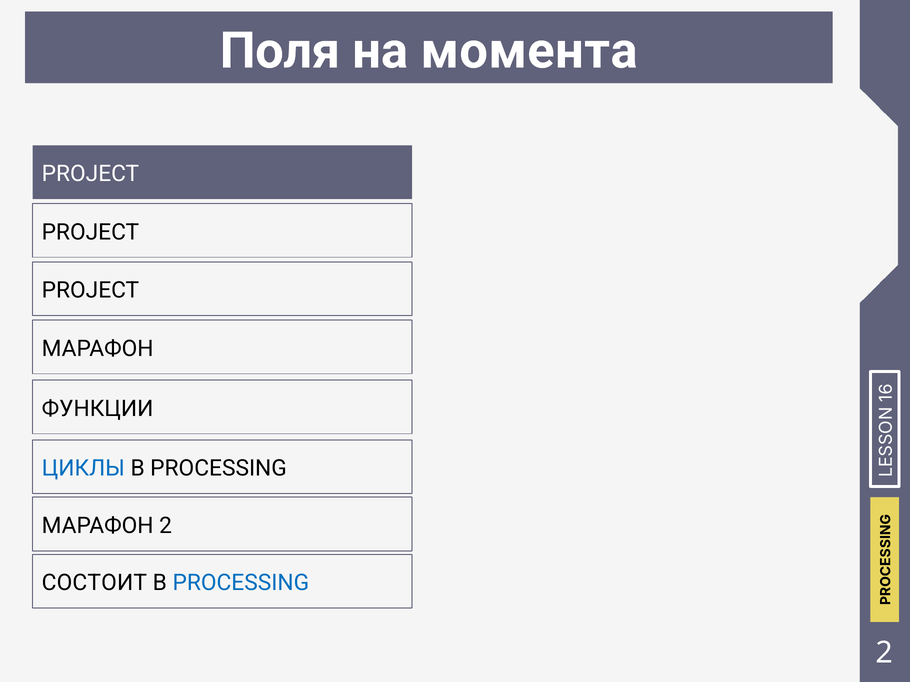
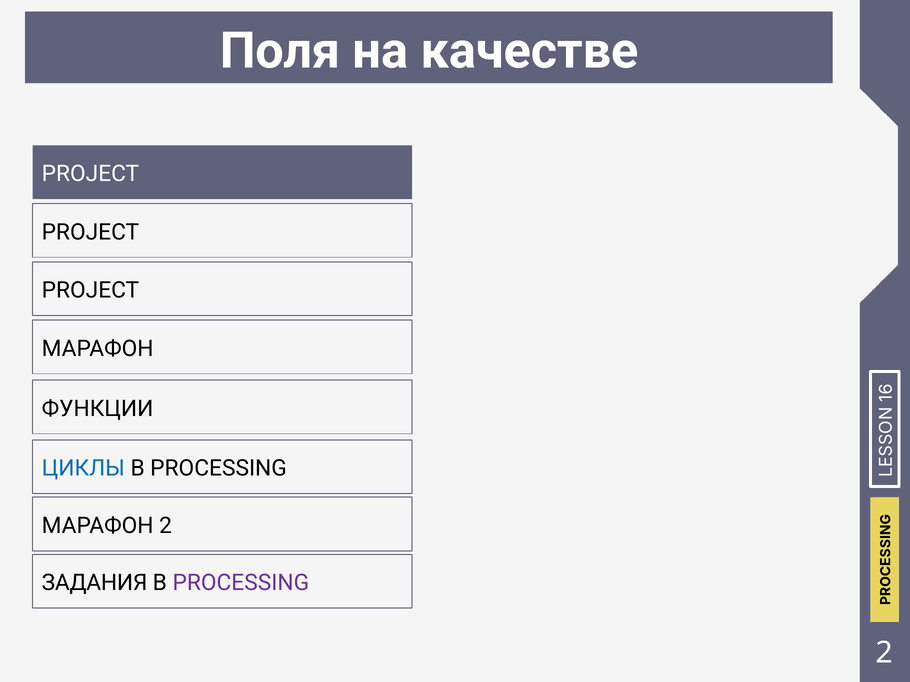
момента: момента -> качестве (529, 51)
СОСТОИТ: СОСТОИТ -> ЗАДАНИЯ (95, 583)
PROCESSING colour: blue -> purple (241, 583)
